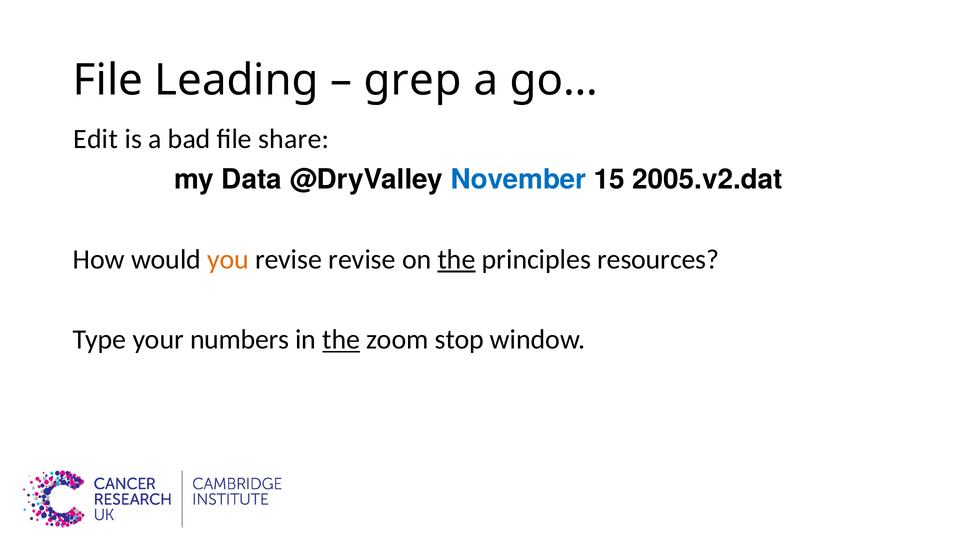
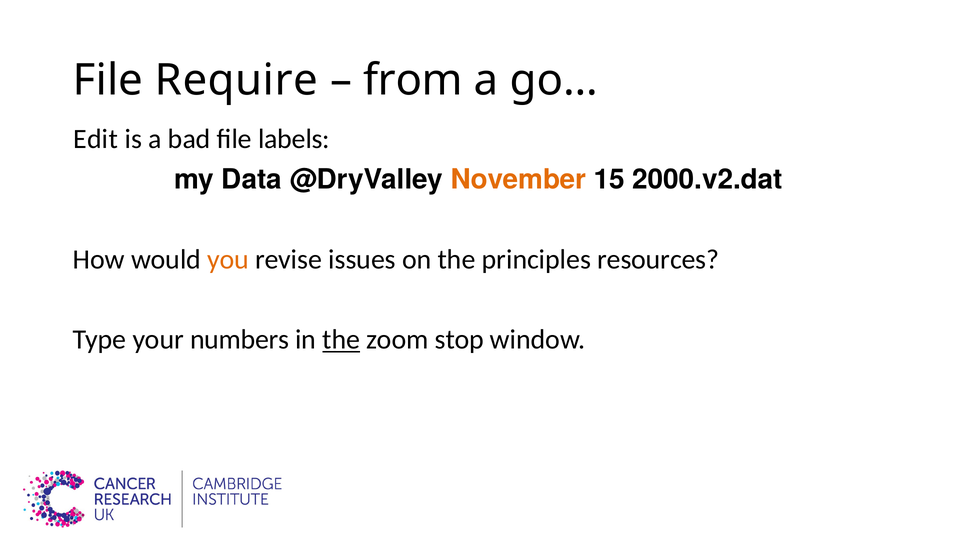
Leading: Leading -> Require (236, 80)
grep: grep -> from (413, 80)
share: share -> labels (294, 139)
November colour: blue -> orange (518, 179)
2005.v2.dat: 2005.v2.dat -> 2000.v2.dat (708, 179)
revise revise: revise -> issues (362, 260)
the underline: present -> none (457, 260)
